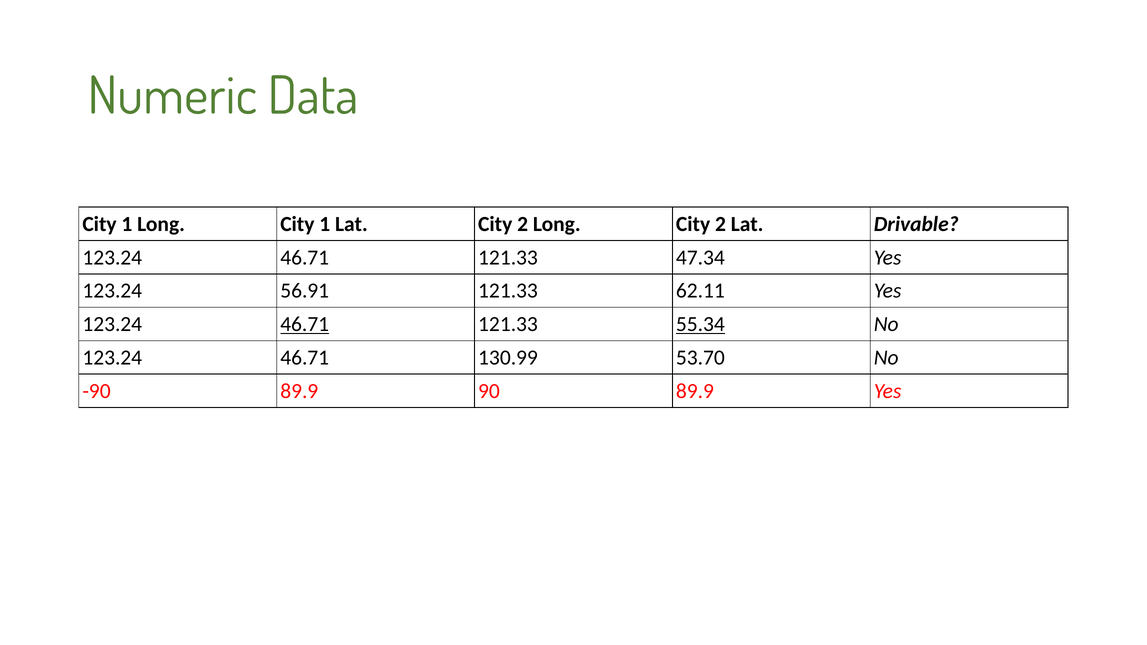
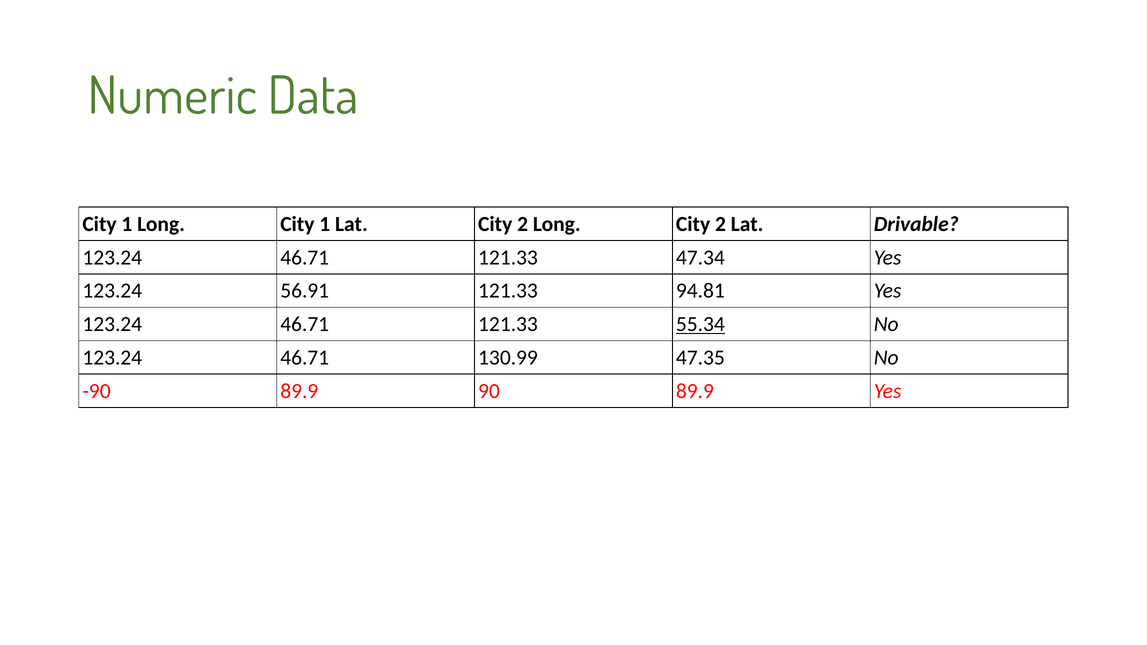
62.11: 62.11 -> 94.81 (700, 291)
46.71 underline: present -> none (305, 324)
53.70: 53.70 -> 47.35 (700, 358)
